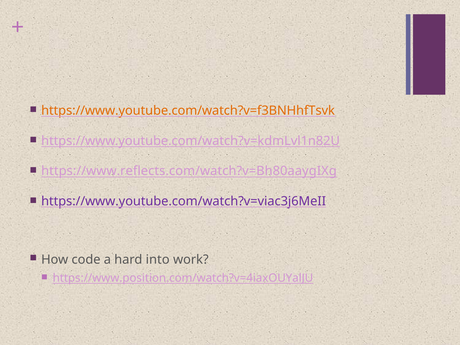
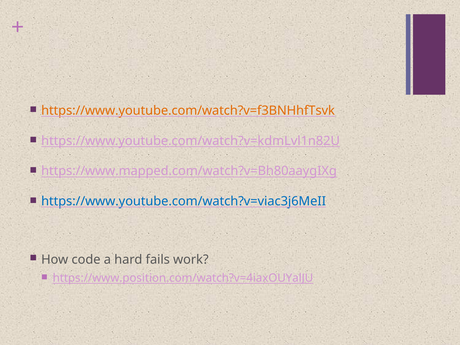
https://www.reflects.com/watch?v=Bh80aaygIXg: https://www.reflects.com/watch?v=Bh80aaygIXg -> https://www.mapped.com/watch?v=Bh80aaygIXg (189, 171)
https://www.youtube.com/watch?v=viac3j6MeII colour: purple -> blue (184, 201)
into: into -> fails (158, 260)
